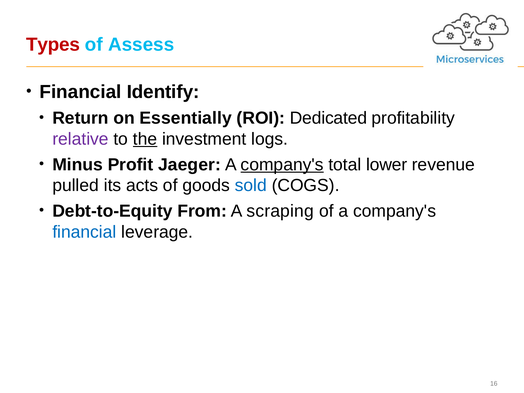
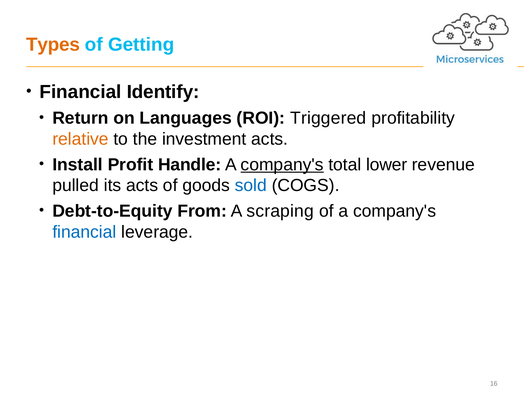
Types colour: red -> orange (53, 45)
Assess: Assess -> Getting (141, 45)
Essentially: Essentially -> Languages (186, 118)
Dedicated: Dedicated -> Triggered (328, 118)
relative colour: purple -> orange (81, 139)
the underline: present -> none (145, 139)
investment logs: logs -> acts (270, 139)
Minus: Minus -> Install (78, 165)
Jaeger: Jaeger -> Handle (190, 165)
